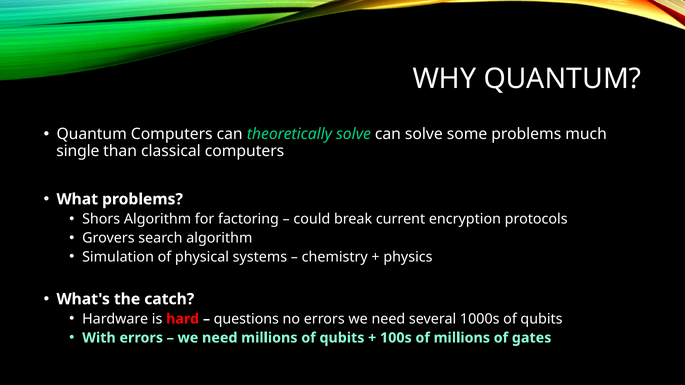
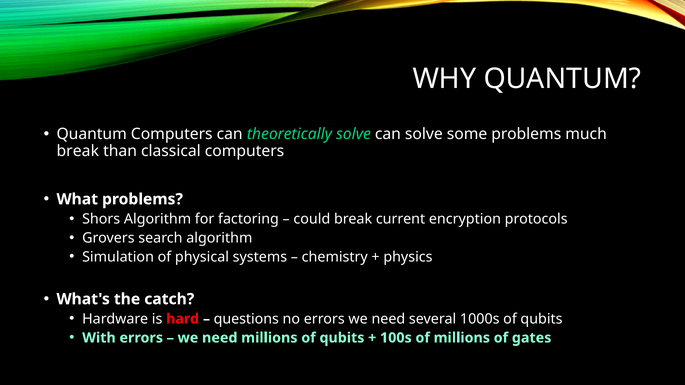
single: single -> break (78, 151)
